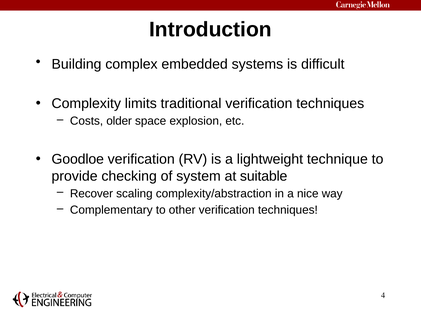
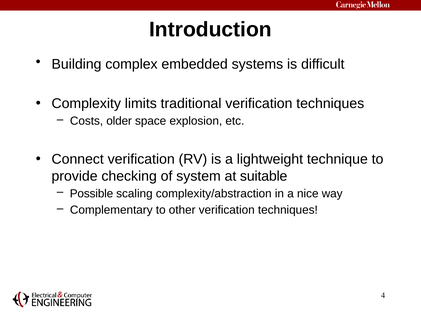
Goodloe: Goodloe -> Connect (78, 159)
Recover: Recover -> Possible (92, 194)
